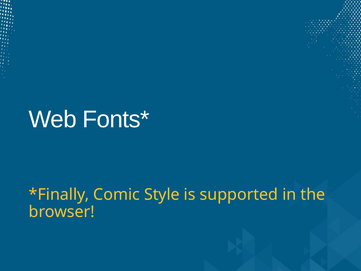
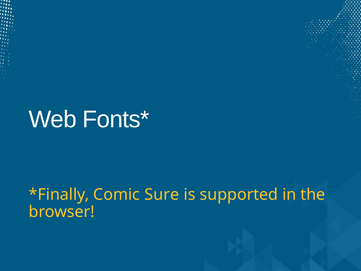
Style: Style -> Sure (162, 194)
